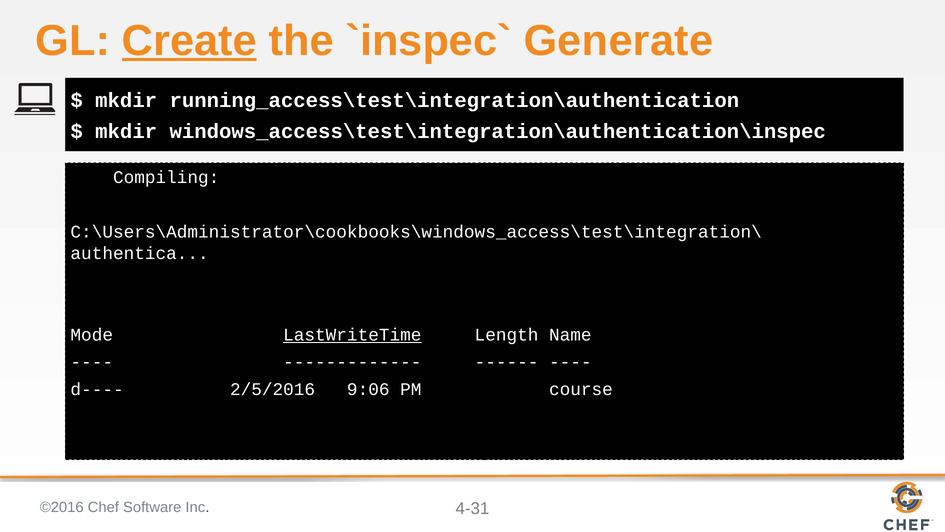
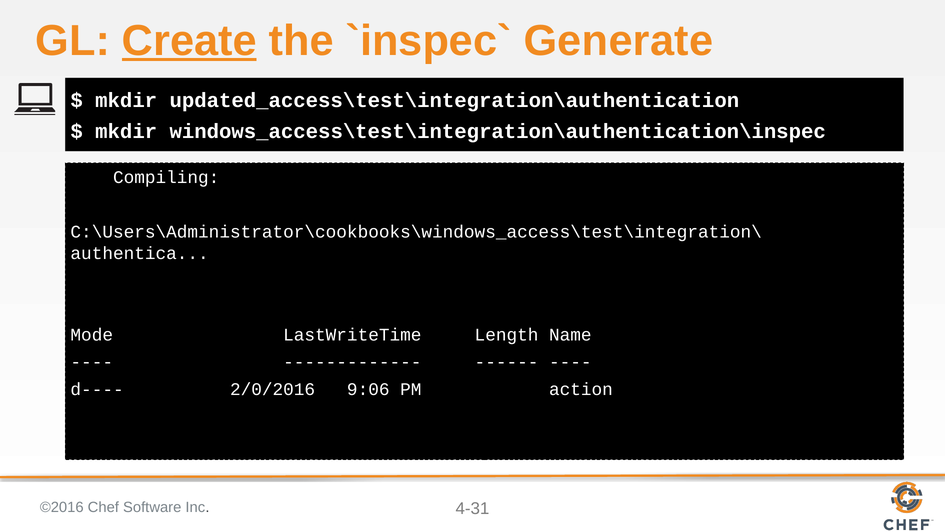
running_access\test\integration\authentication: running_access\test\integration\authentication -> updated_access\test\integration\authentication (454, 100)
LastWriteTime underline: present -> none (352, 335)
2/5/2016: 2/5/2016 -> 2/0/2016 (273, 389)
course: course -> action (581, 389)
